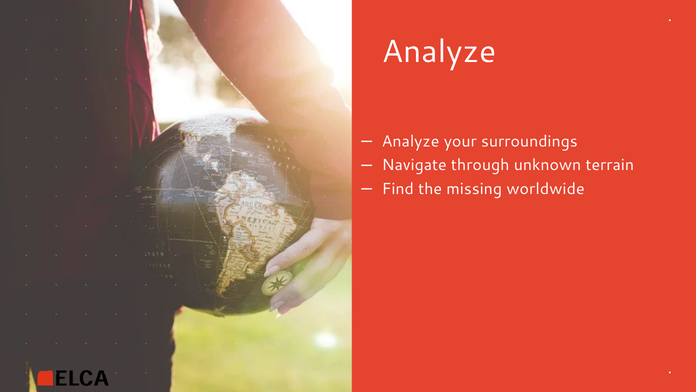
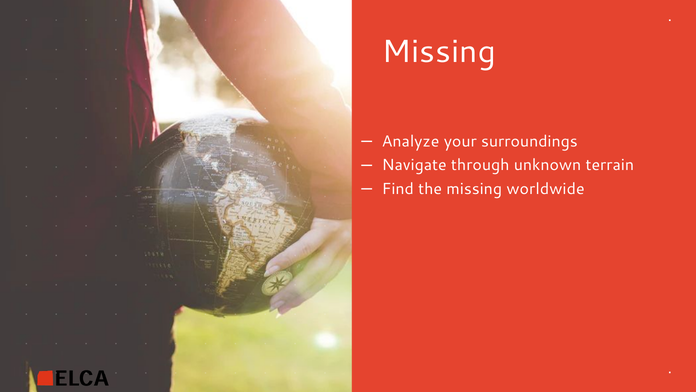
Analyze: Analyze -> Missing (439, 51)
